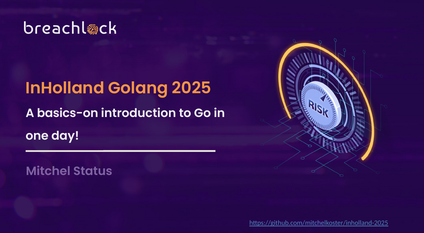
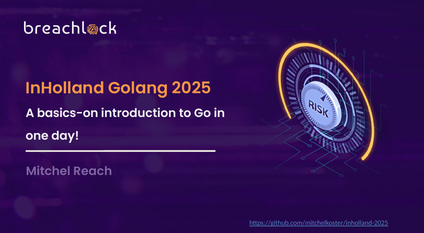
Status: Status -> Reach (93, 171)
